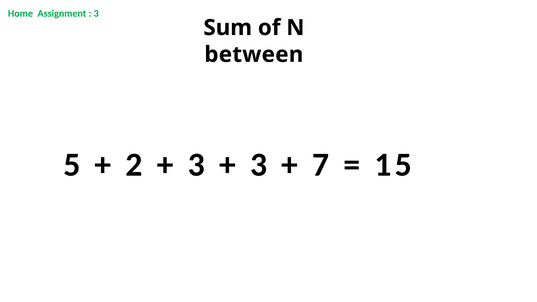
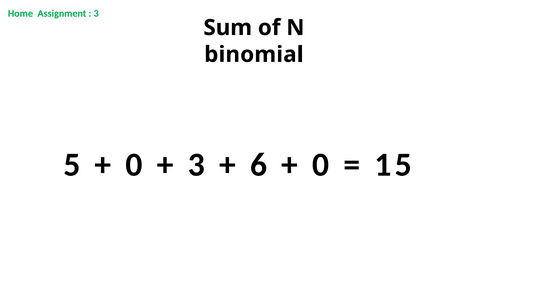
between: between -> binomial (254, 55)
2: 2 -> 0 (134, 165)
3: 3 -> 6 (259, 165)
7: 7 -> 0 (321, 165)
